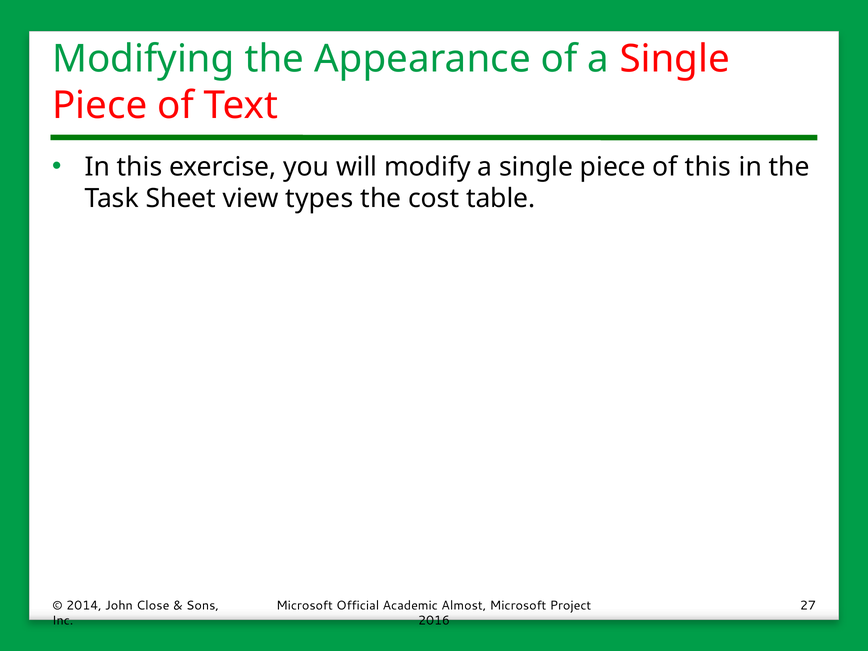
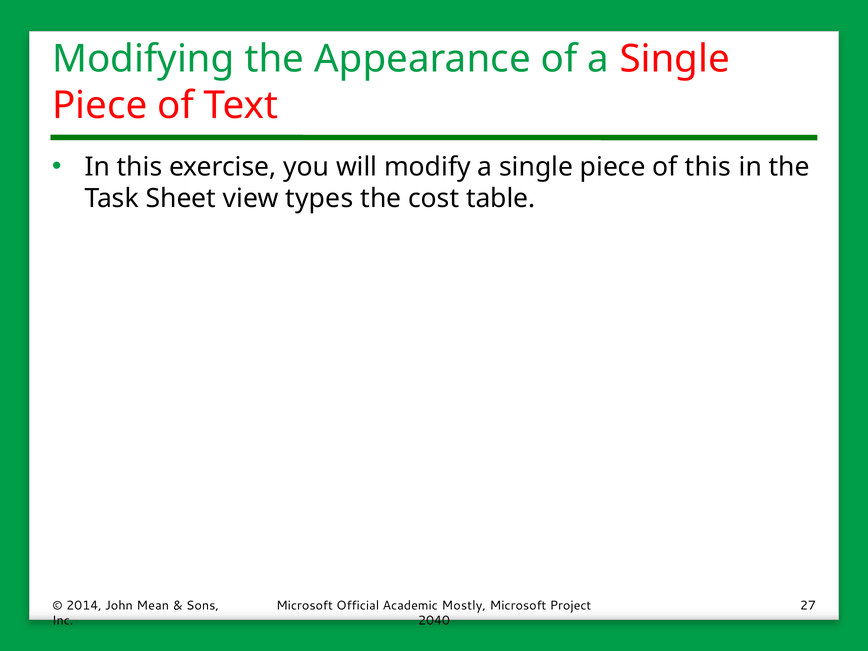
Close: Close -> Mean (153, 606)
Almost: Almost -> Mostly (464, 606)
2016: 2016 -> 2040 (434, 621)
